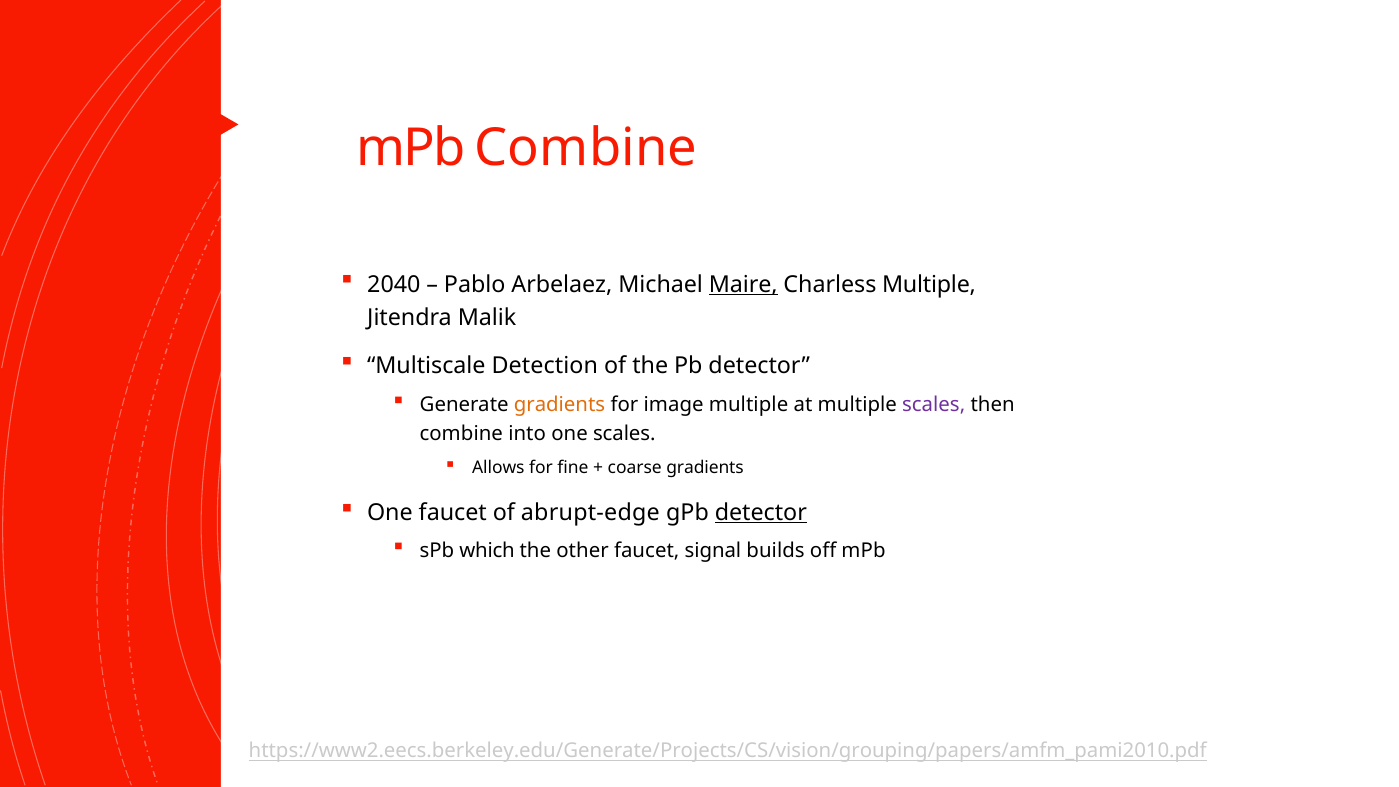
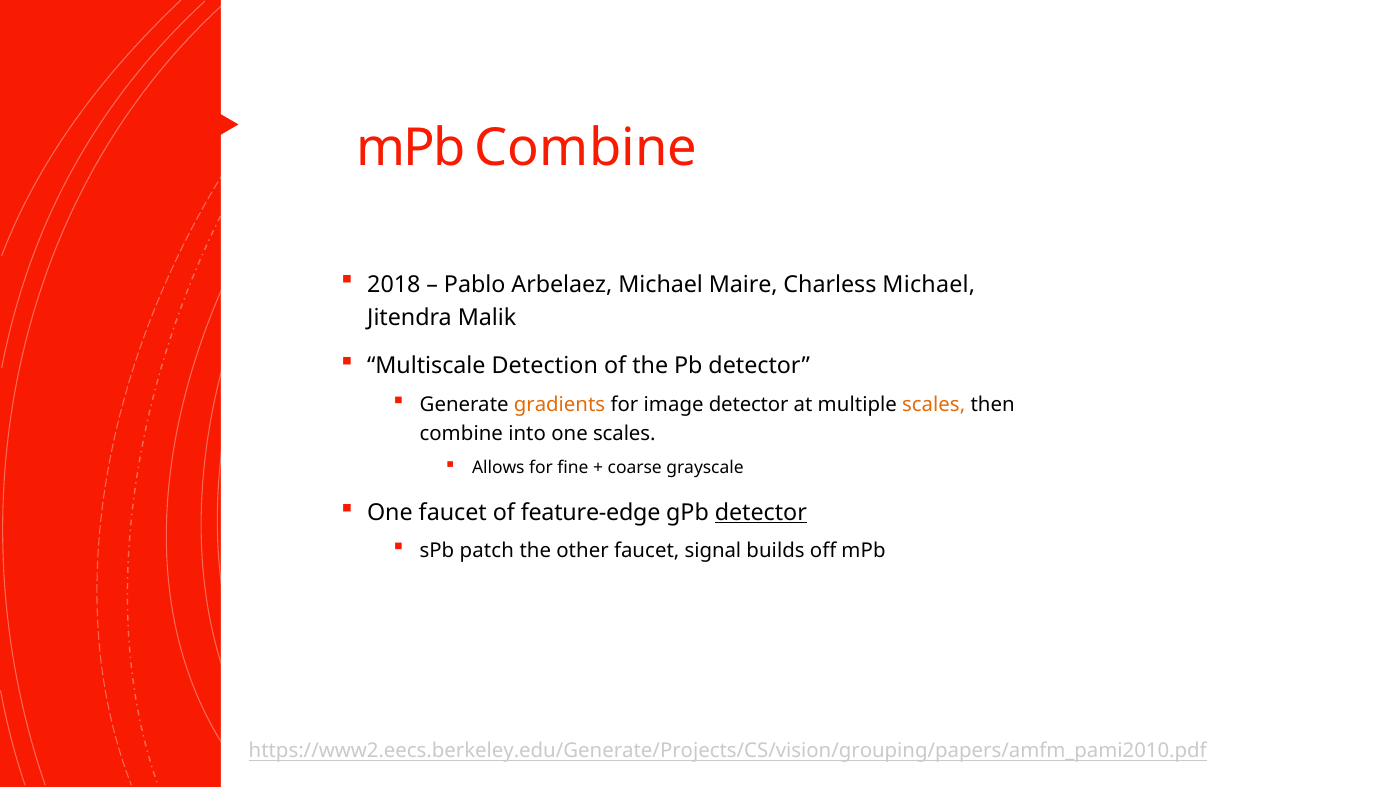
2040: 2040 -> 2018 (394, 284)
Maire underline: present -> none (743, 284)
Charless Multiple: Multiple -> Michael (929, 284)
image multiple: multiple -> detector (749, 404)
scales colour: purple -> orange (934, 404)
coarse gradients: gradients -> grayscale (705, 468)
abrupt-edge: abrupt-edge -> feature-edge (591, 513)
which: which -> patch (487, 551)
